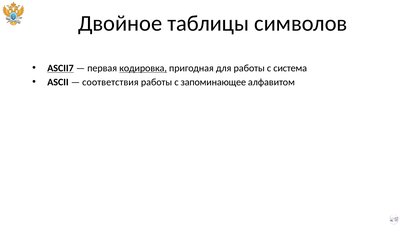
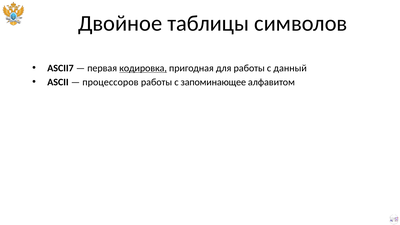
ASCII7 underline: present -> none (60, 68)
система: система -> данный (290, 68)
соответствия: соответствия -> процессоров (110, 82)
